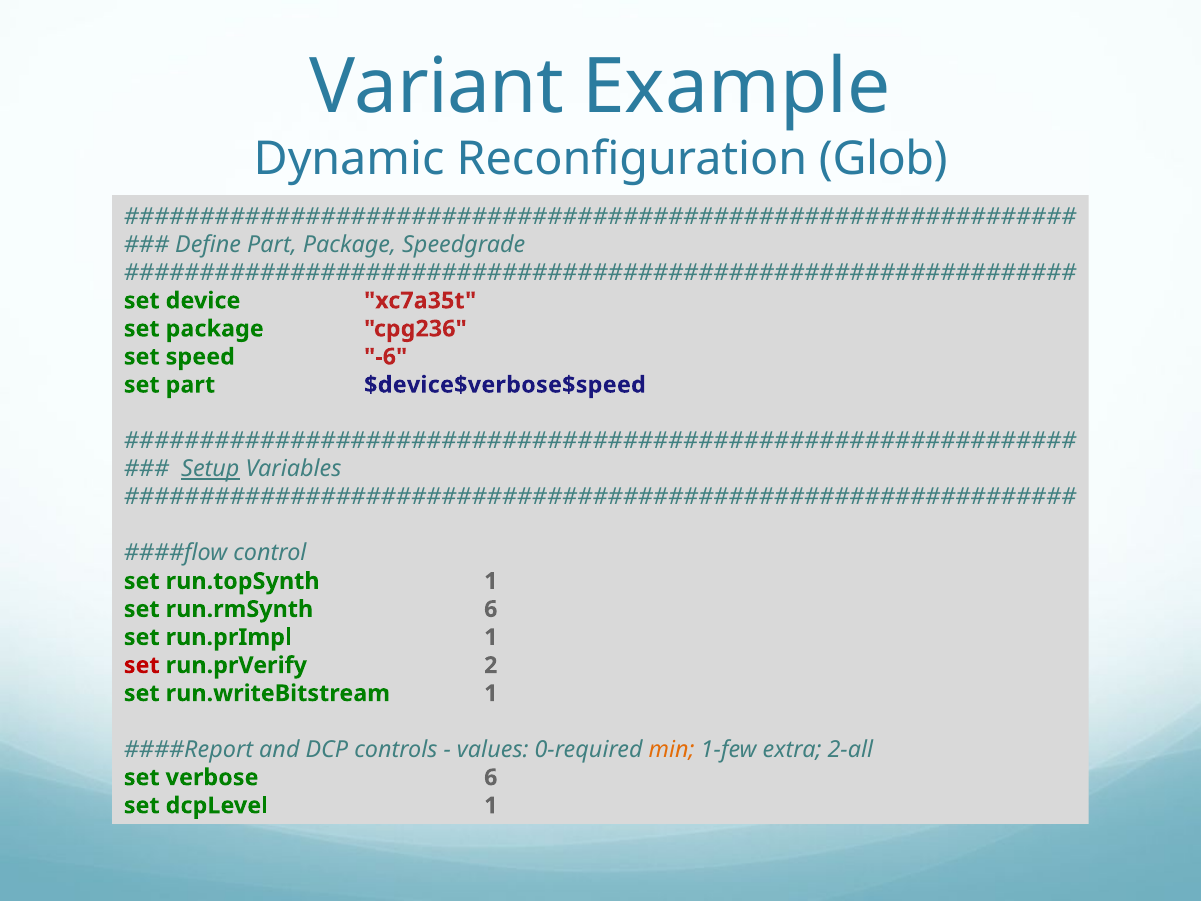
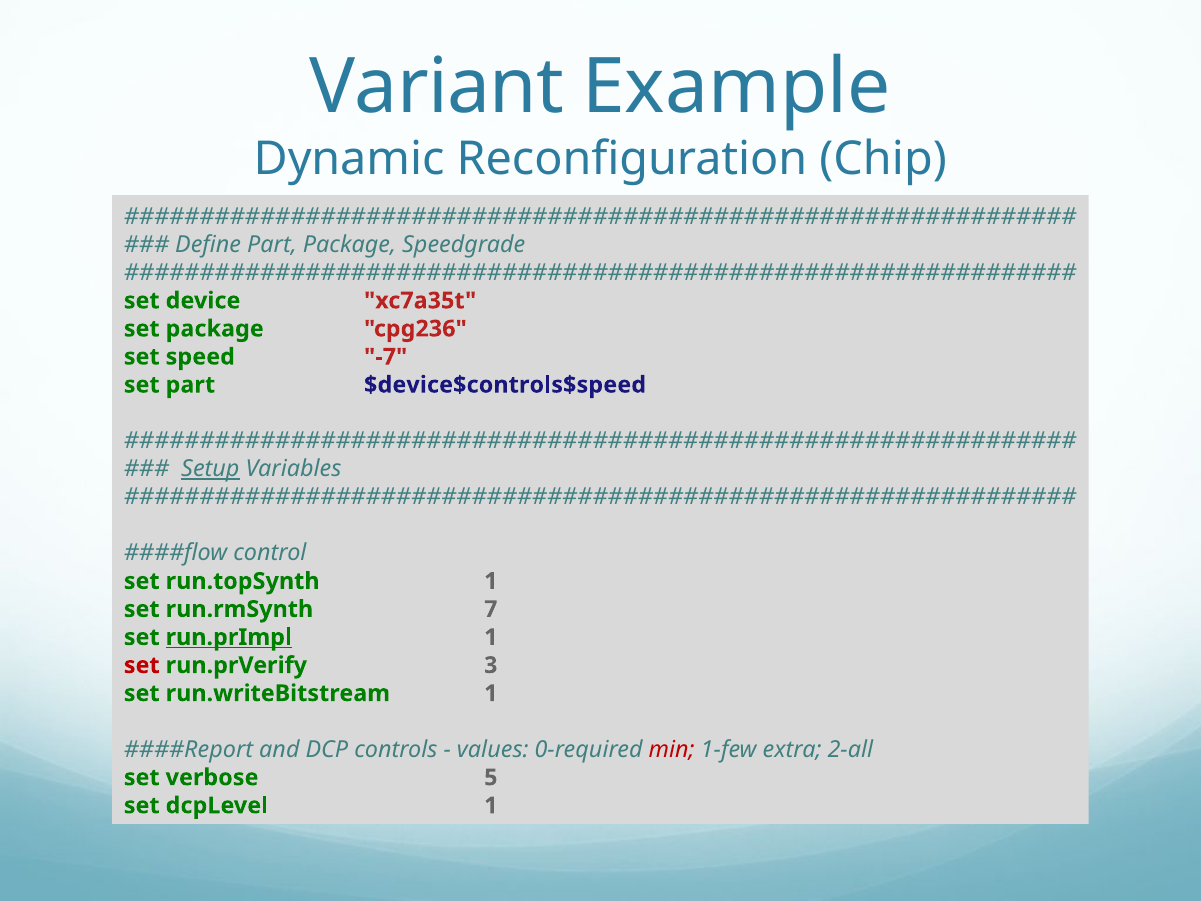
Glob: Glob -> Chip (883, 159)
-6: -6 -> -7 (386, 357)
$device$verbose$speed: $device$verbose$speed -> $device$controls$speed (505, 385)
run.rmSynth 6: 6 -> 7 (491, 609)
run.prImpl underline: none -> present (229, 637)
2: 2 -> 3 (491, 665)
min colour: orange -> red (672, 749)
verbose 6: 6 -> 5 (491, 777)
